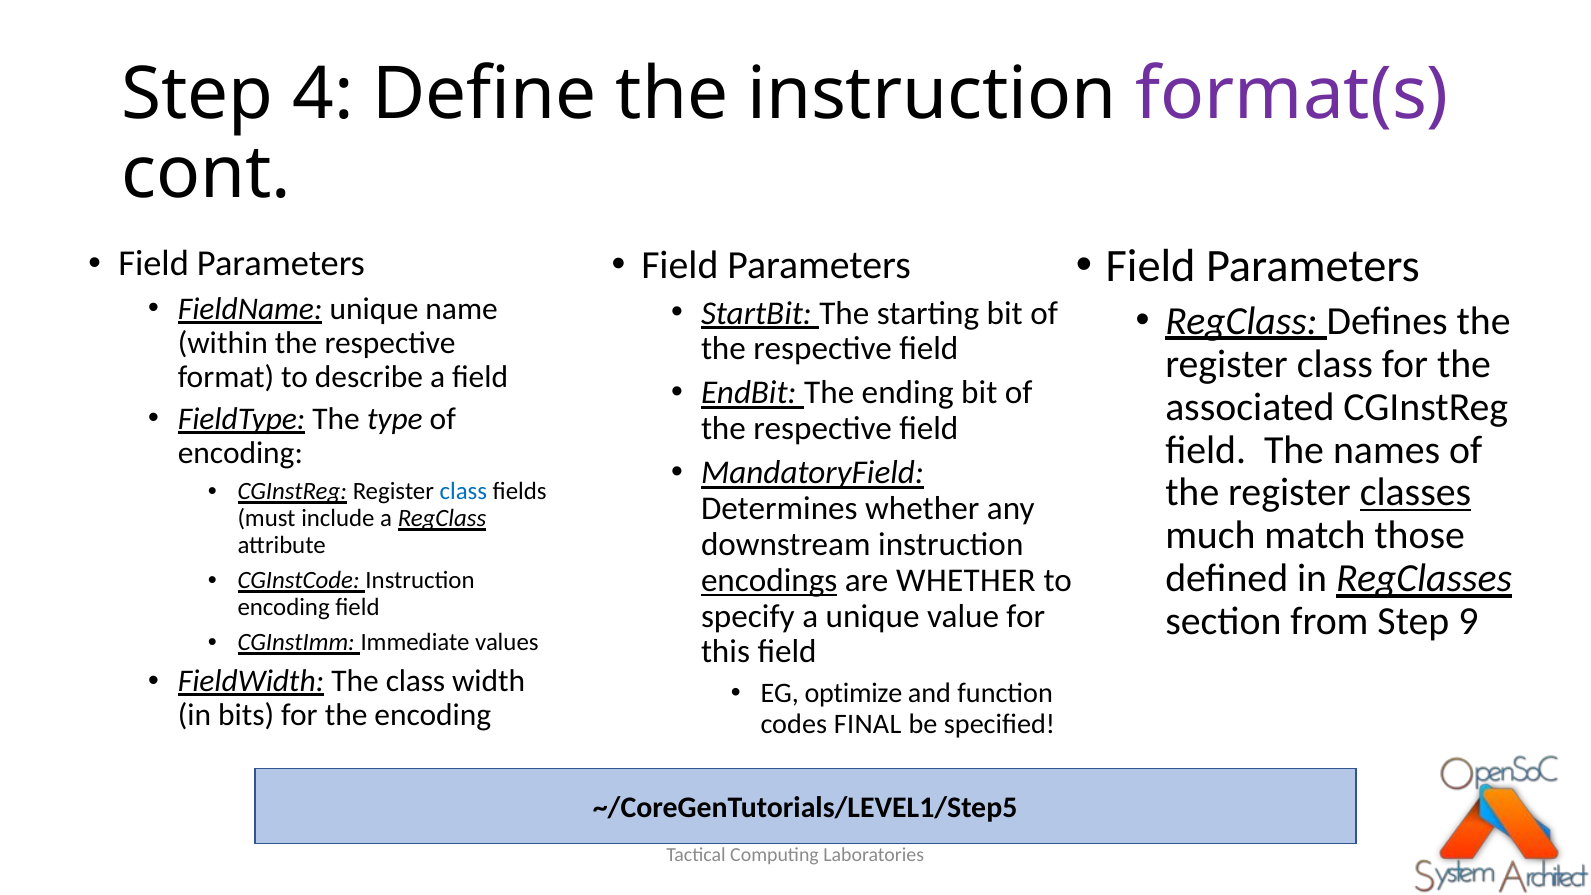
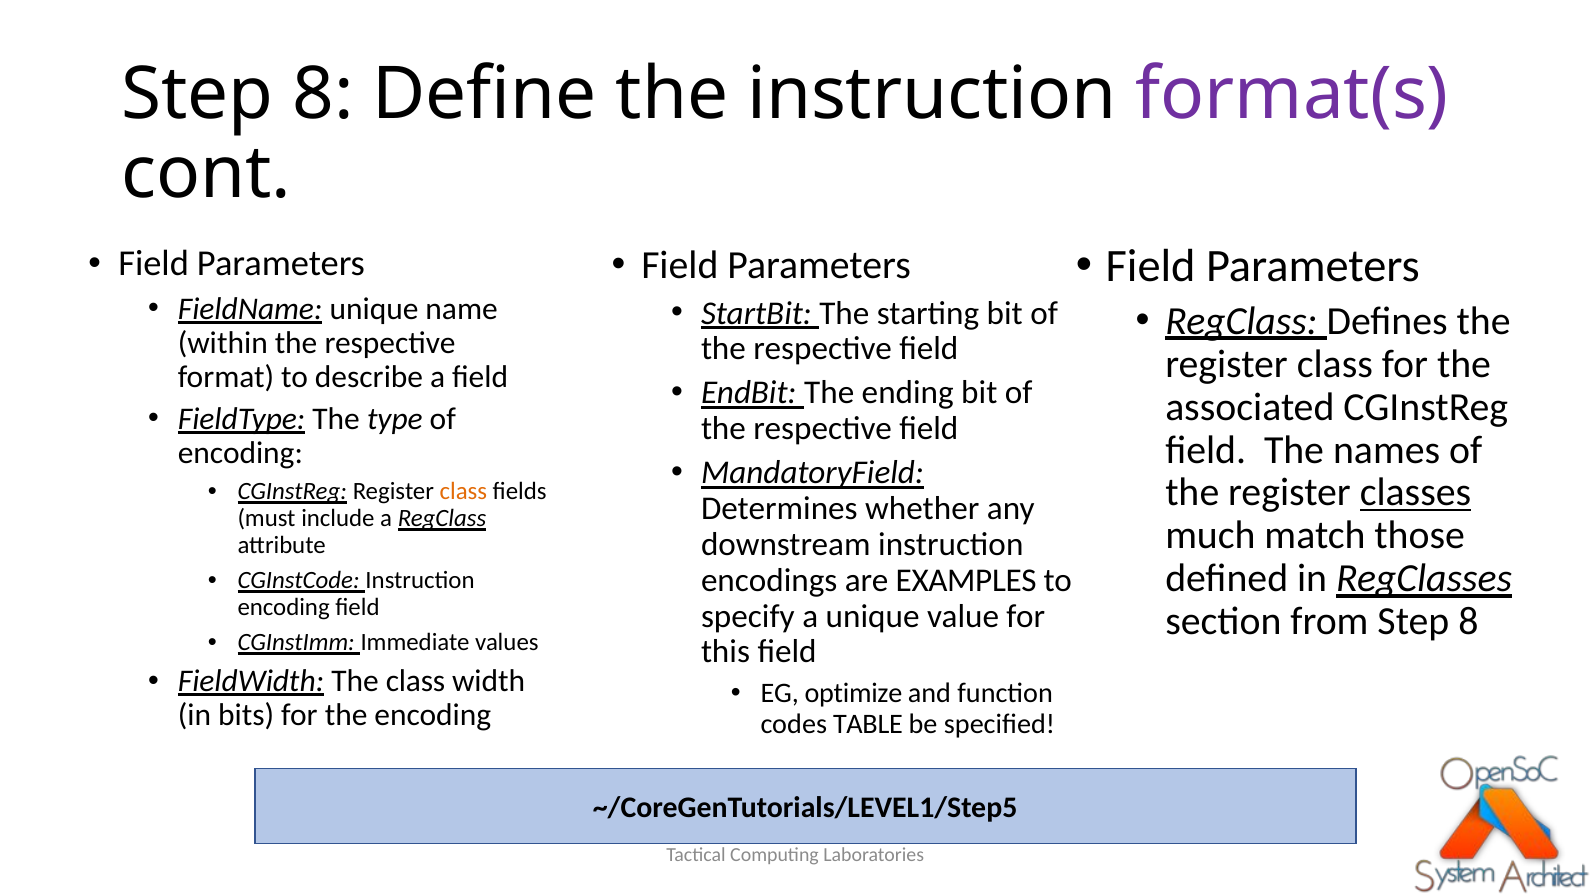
4: 4 -> 8 (323, 94)
class colour: blue -> orange (463, 492)
encodings underline: present -> none (769, 580)
are WHETHER: WHETHER -> EXAMPLES (966, 580)
from Step 9: 9 -> 8 (1468, 622)
FINAL: FINAL -> TABLE (868, 724)
